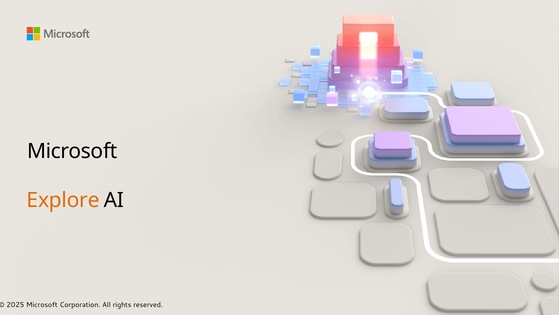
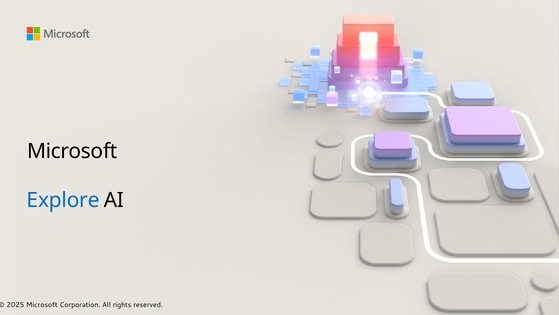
Explore colour: orange -> blue (63, 200)
